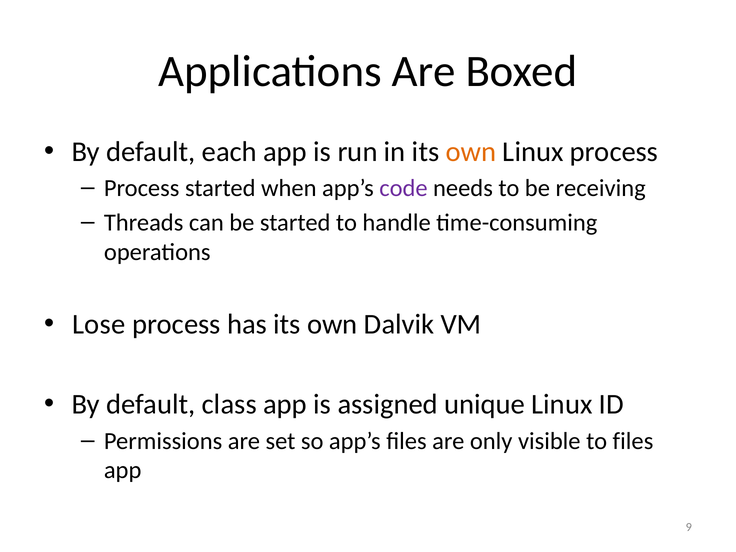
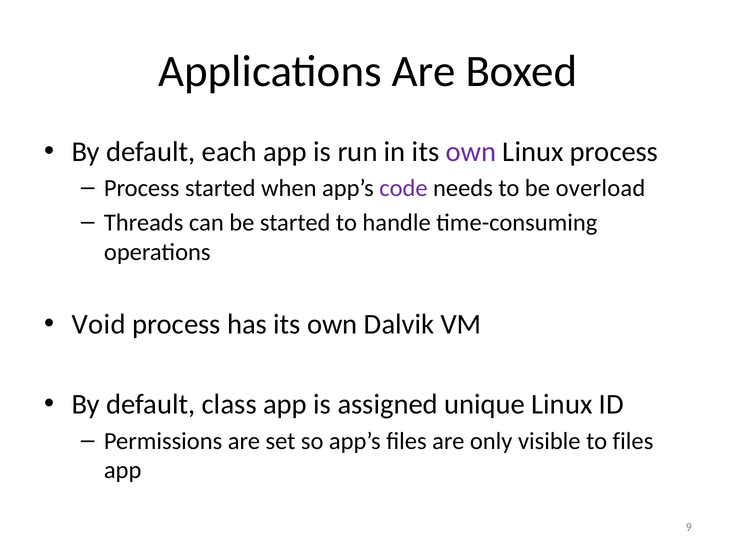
own colour: orange -> purple (471, 152)
receiving: receiving -> overload (601, 188)
Lose: Lose -> Void (99, 324)
